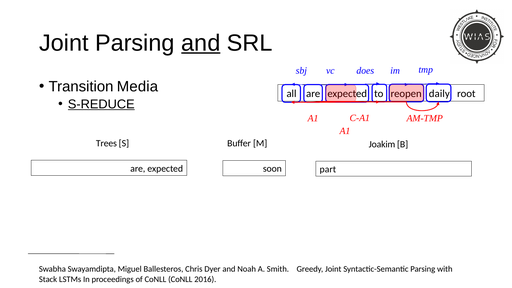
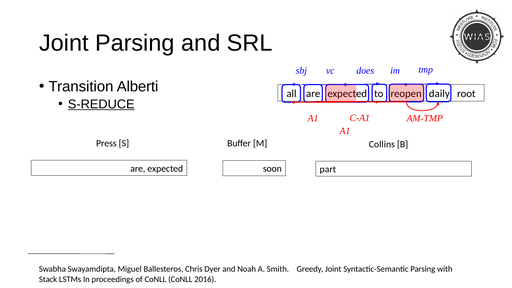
and underline: present -> none (201, 43)
Media: Media -> Alberti (138, 87)
Trees: Trees -> Press (106, 143)
Joakim: Joakim -> Collins (382, 144)
